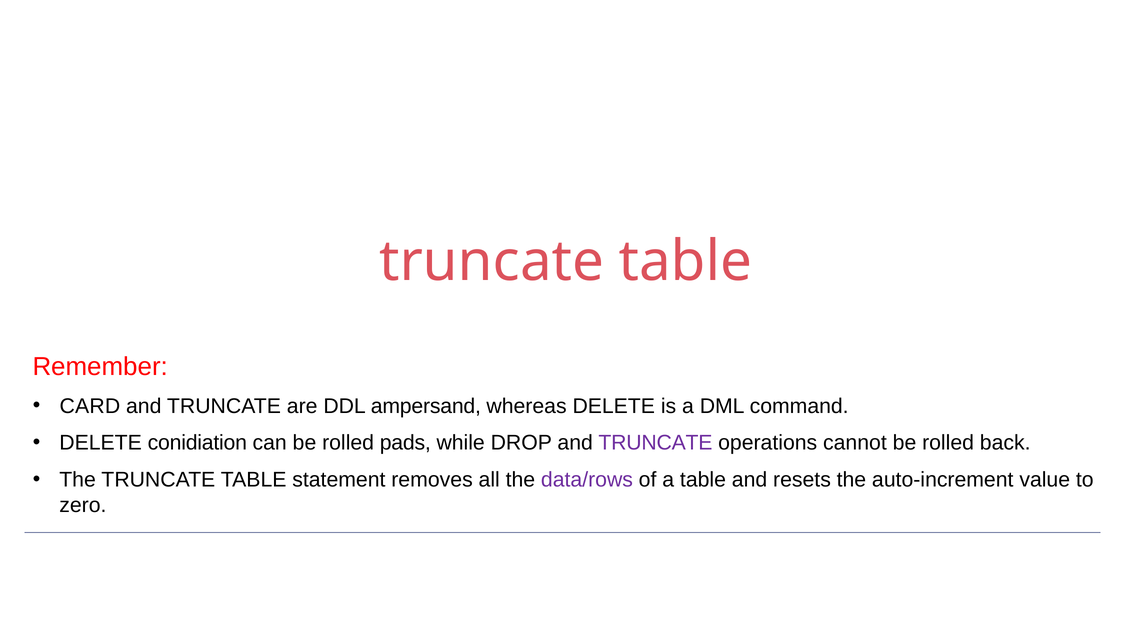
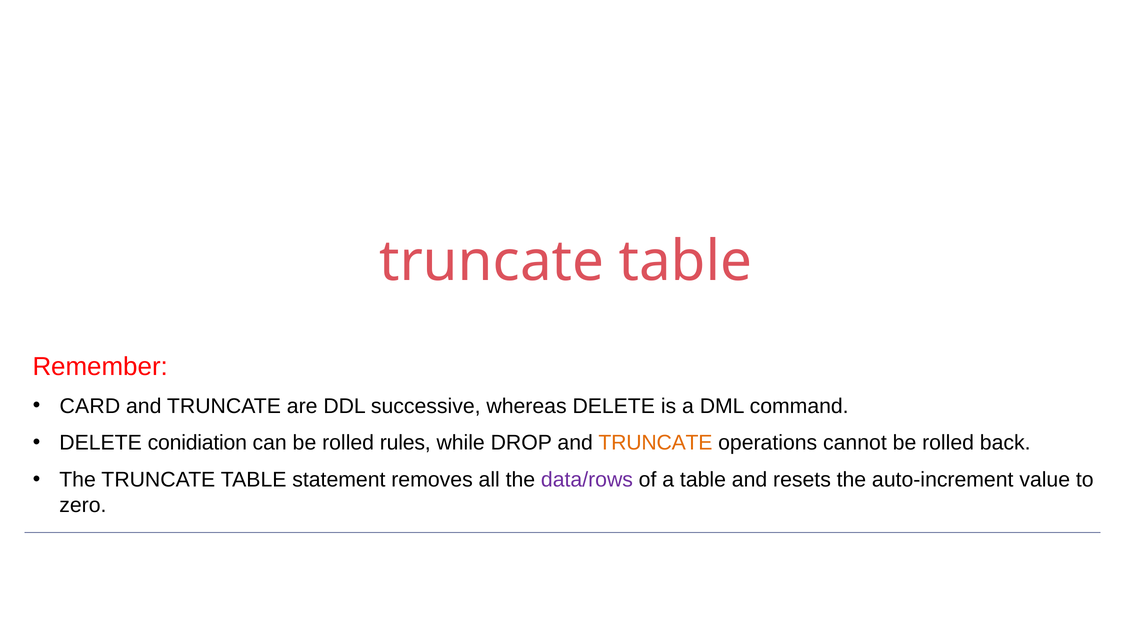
ampersand: ampersand -> successive (426, 406)
pads: pads -> rules (405, 443)
TRUNCATE colour: purple -> orange (655, 443)
